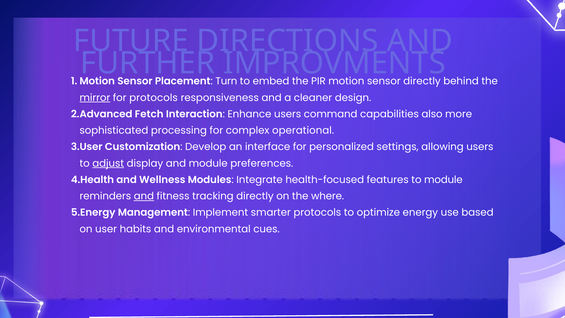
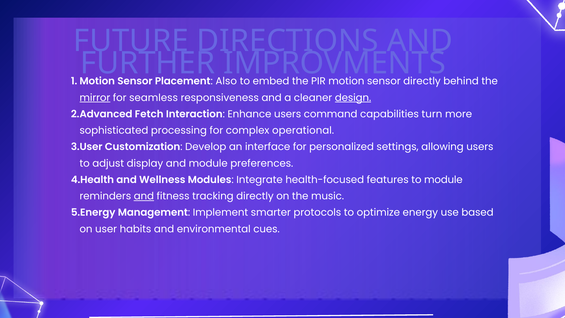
Turn: Turn -> Also (226, 81)
for protocols: protocols -> seamless (154, 98)
design underline: none -> present (353, 98)
also: also -> turn (432, 114)
adjust underline: present -> none (108, 163)
where: where -> music (328, 196)
